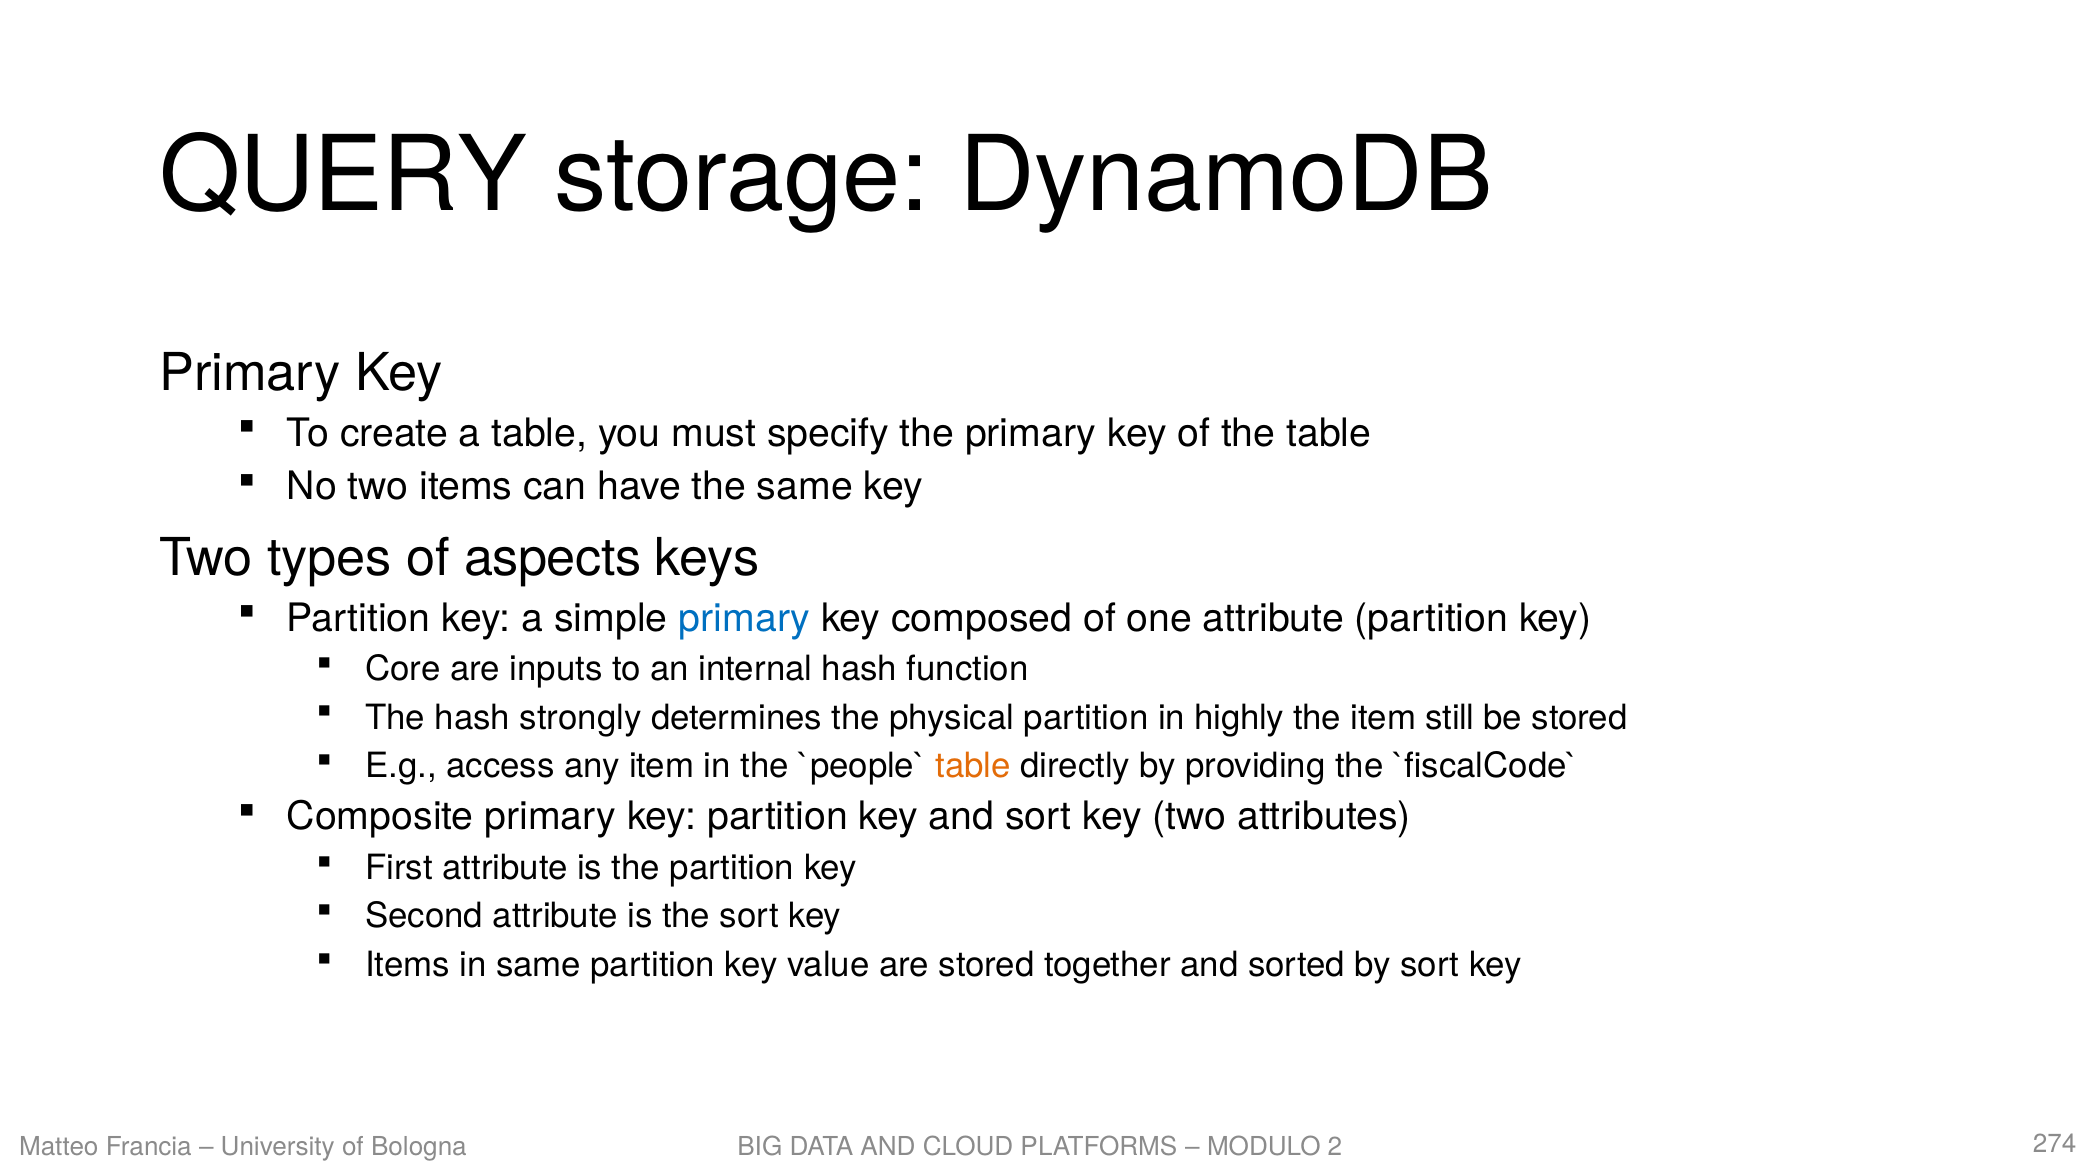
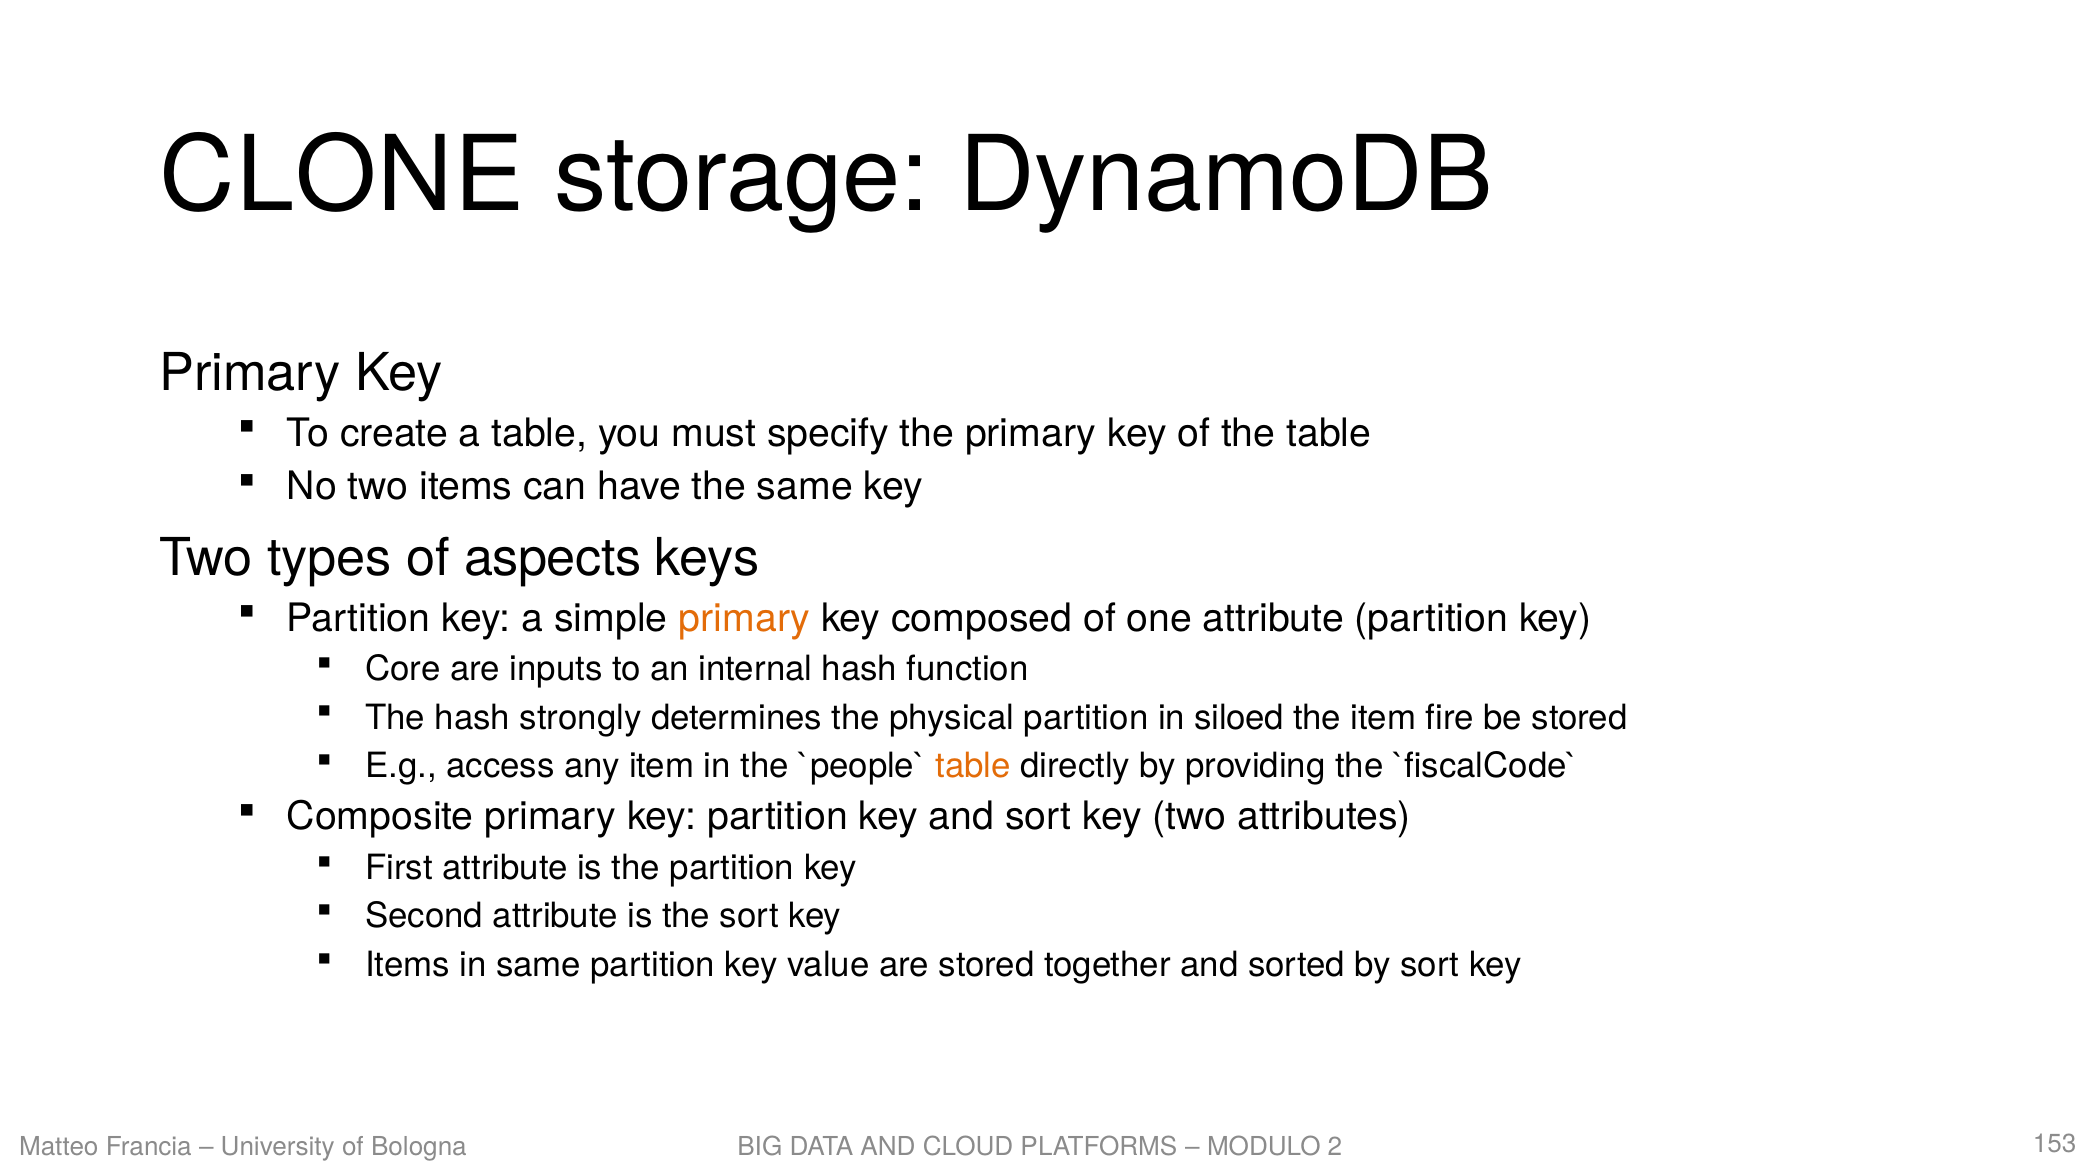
QUERY: QUERY -> CLONE (342, 176)
primary colour: blue -> orange (744, 619)
highly: highly -> siloed (1239, 718)
still: still -> fire (1450, 718)
274: 274 -> 153 (2055, 1144)
